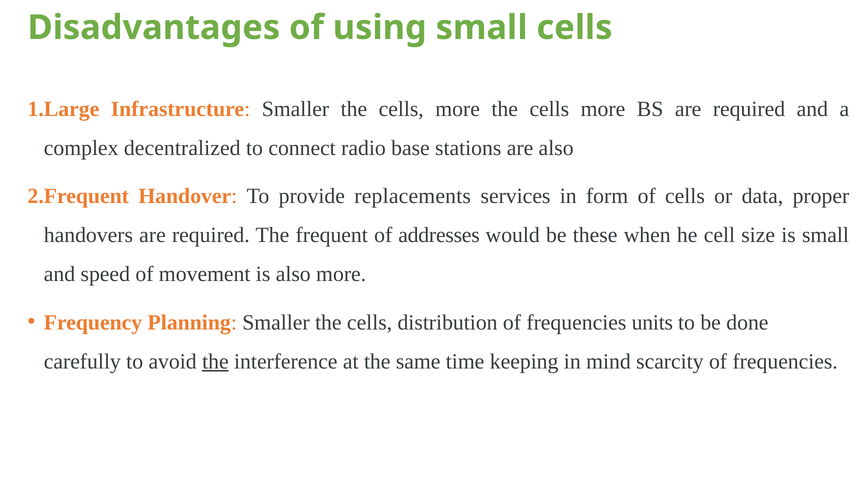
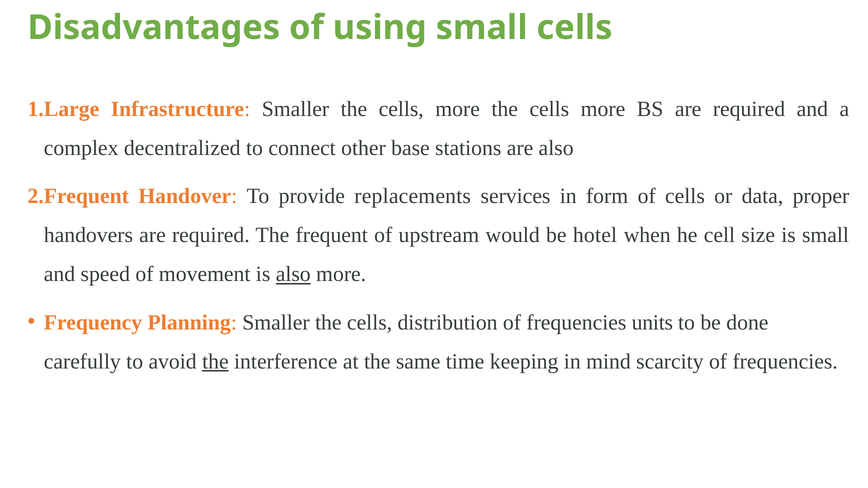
radio: radio -> other (363, 148)
addresses: addresses -> upstream (439, 235)
these: these -> hotel (595, 235)
also underline: none -> present (293, 274)
